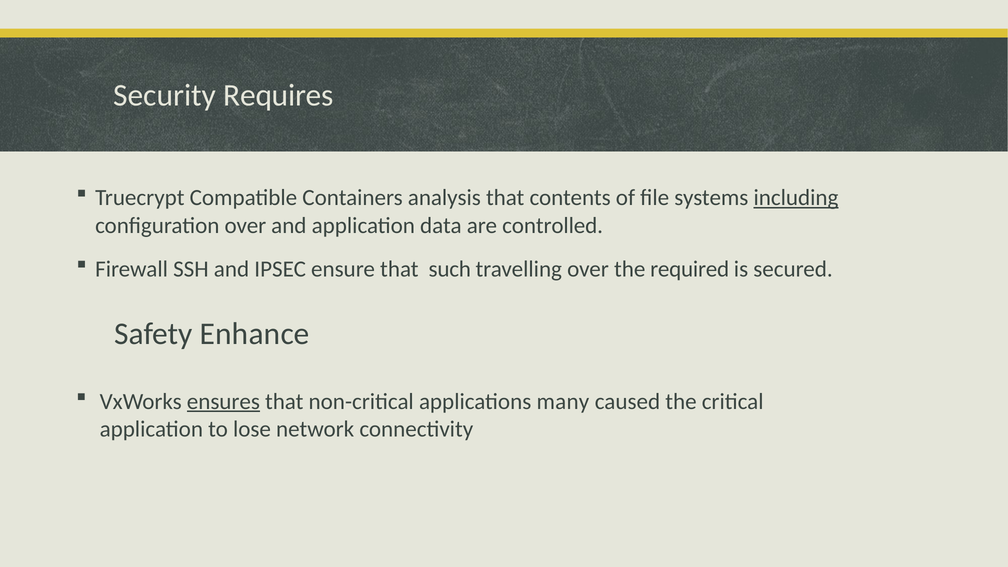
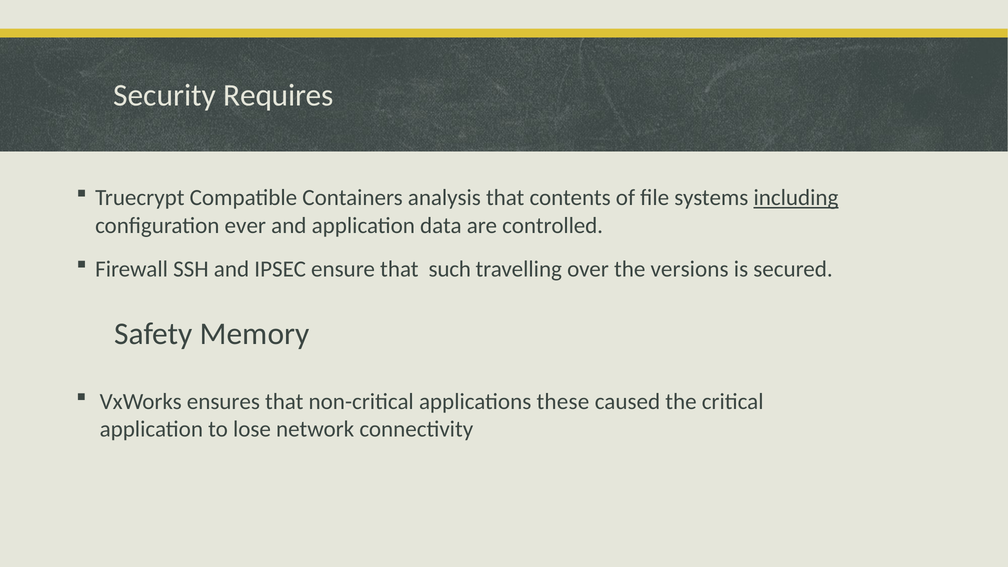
configuration over: over -> ever (245, 225)
required: required -> versions (690, 269)
Enhance: Enhance -> Memory (255, 334)
ensures underline: present -> none (223, 401)
many: many -> these (563, 401)
